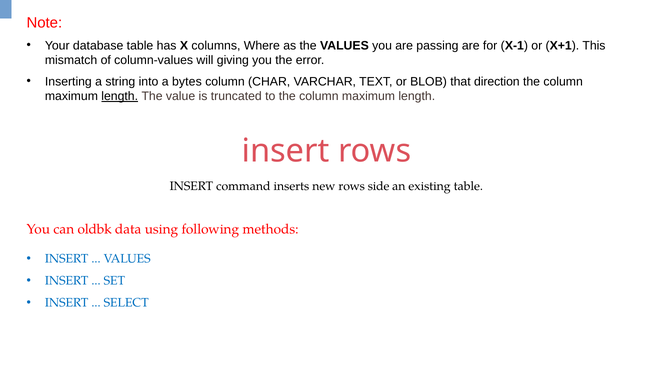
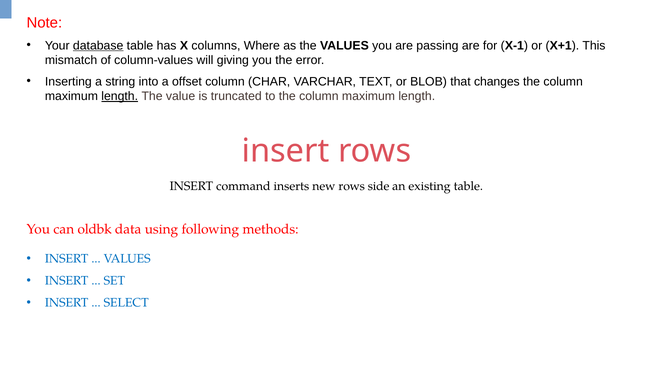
database underline: none -> present (98, 45)
bytes: bytes -> offset (187, 81)
direction: direction -> changes (497, 81)
